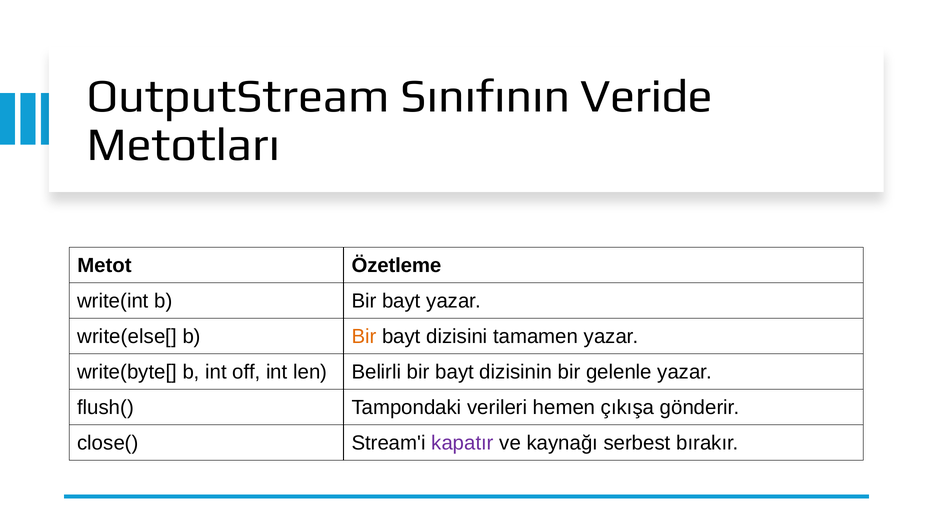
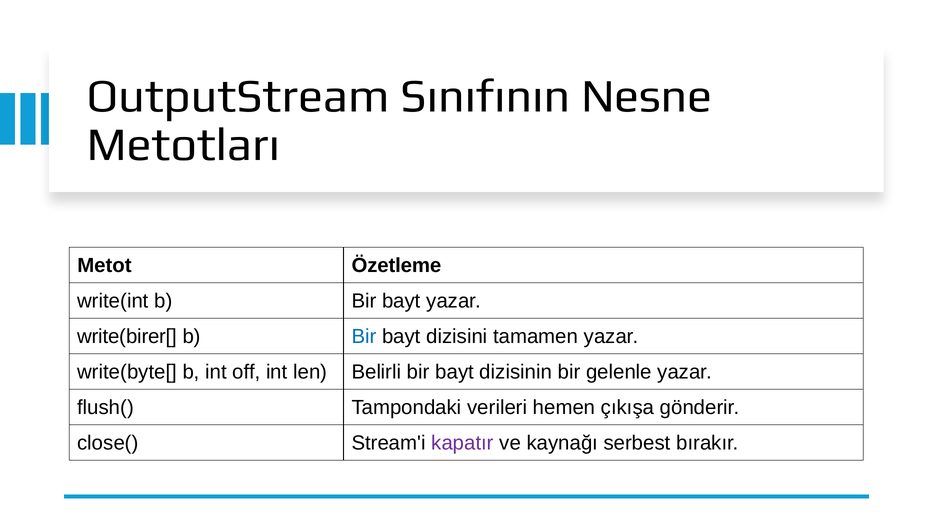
Veride: Veride -> Nesne (647, 96)
write(else[: write(else[ -> write(birer[ (127, 336)
Bir colour: orange -> blue (364, 336)
